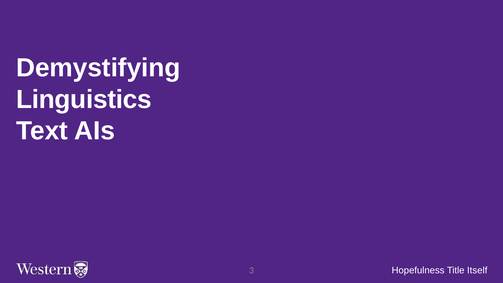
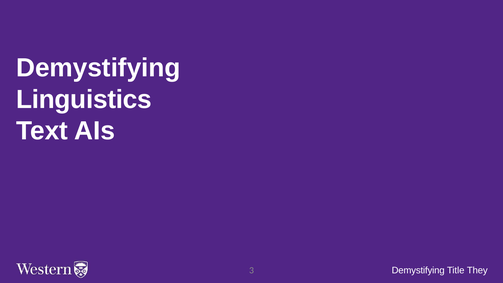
Hopefulness: Hopefulness -> Demystifying (418, 270)
Itself: Itself -> They (477, 270)
